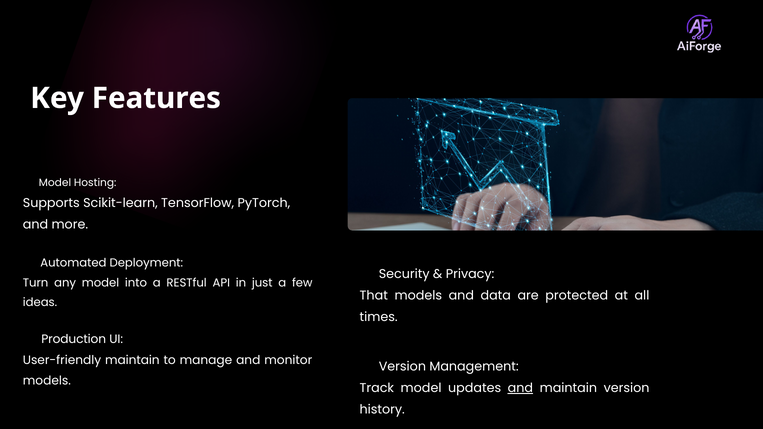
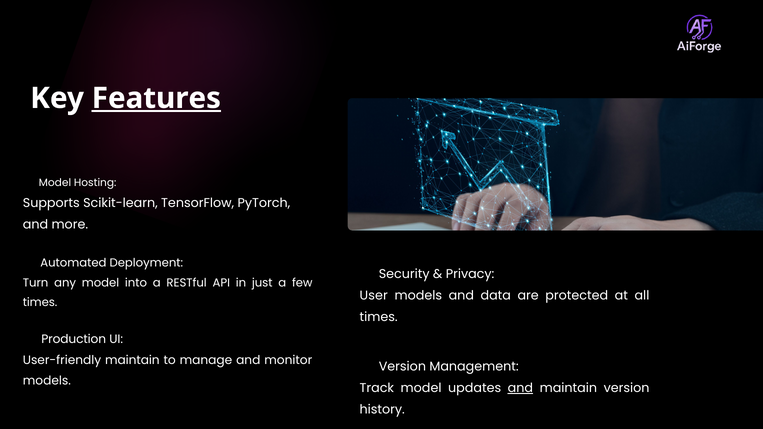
Features underline: none -> present (156, 98)
That: That -> User (374, 296)
ideas: ideas -> times (40, 303)
